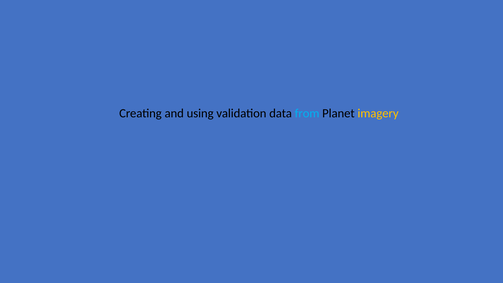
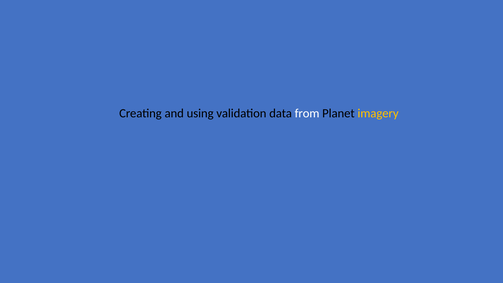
from colour: light blue -> white (307, 113)
